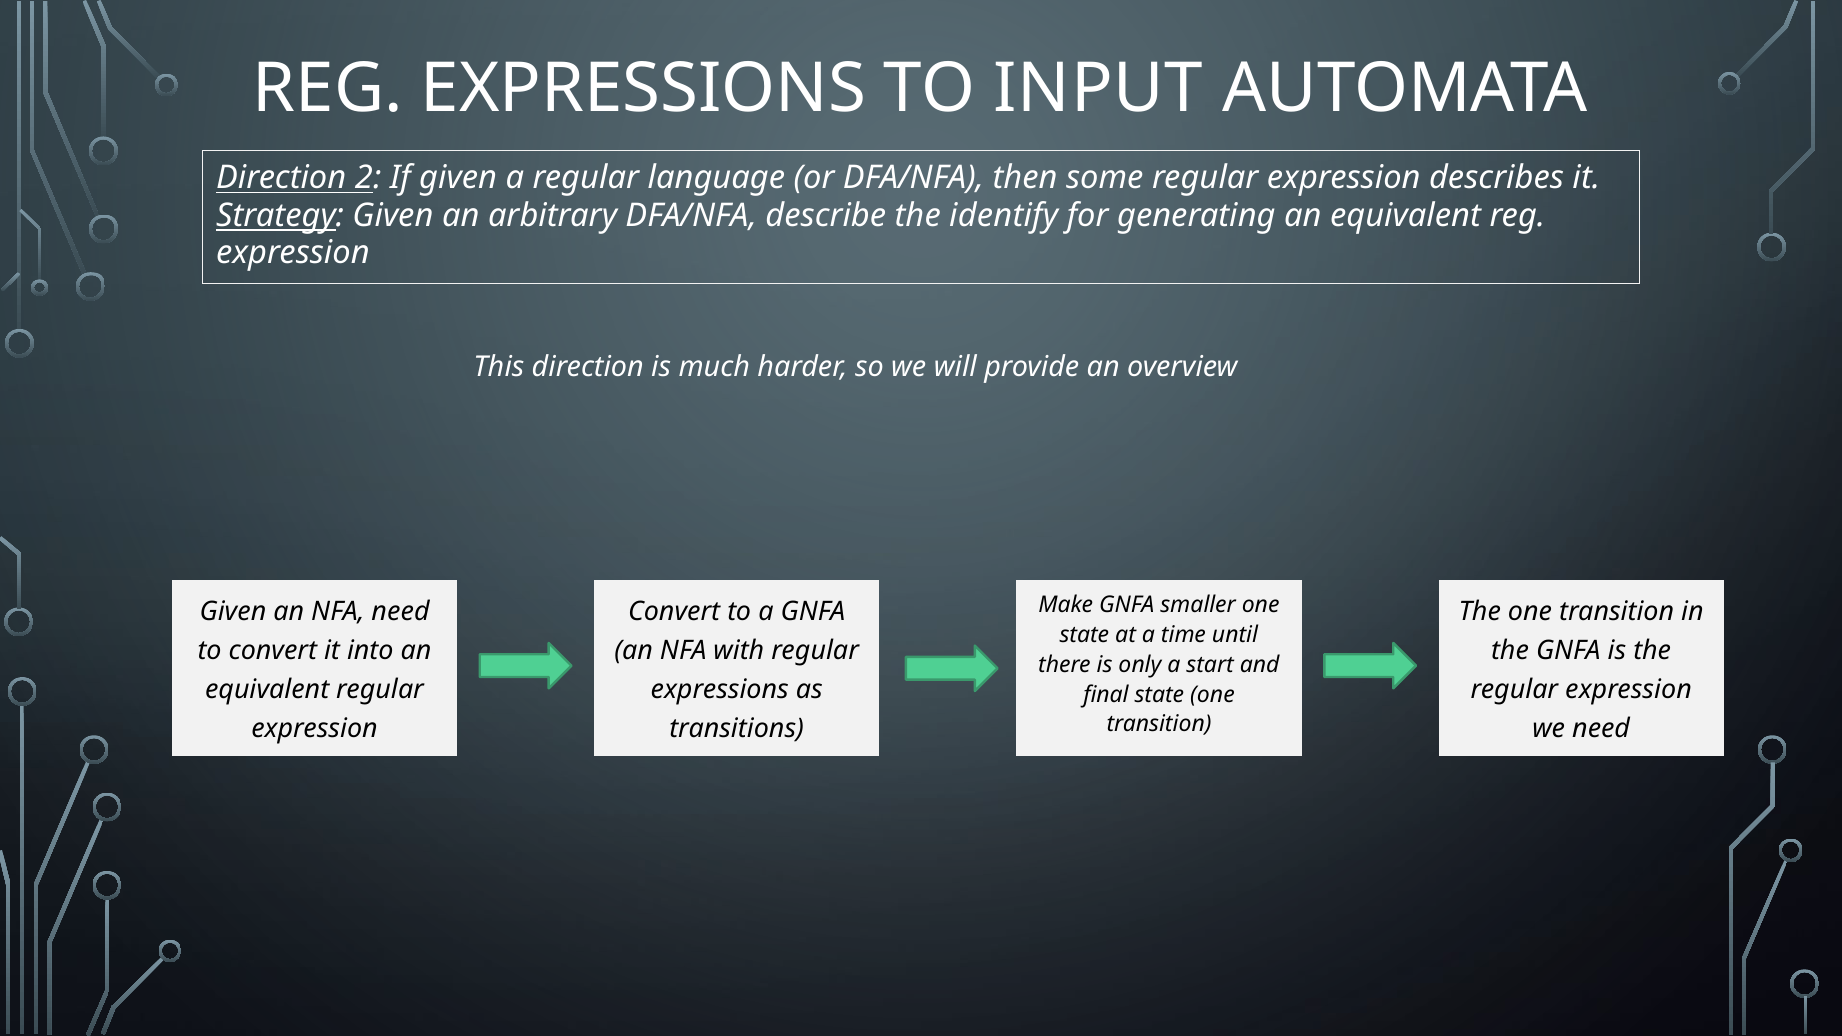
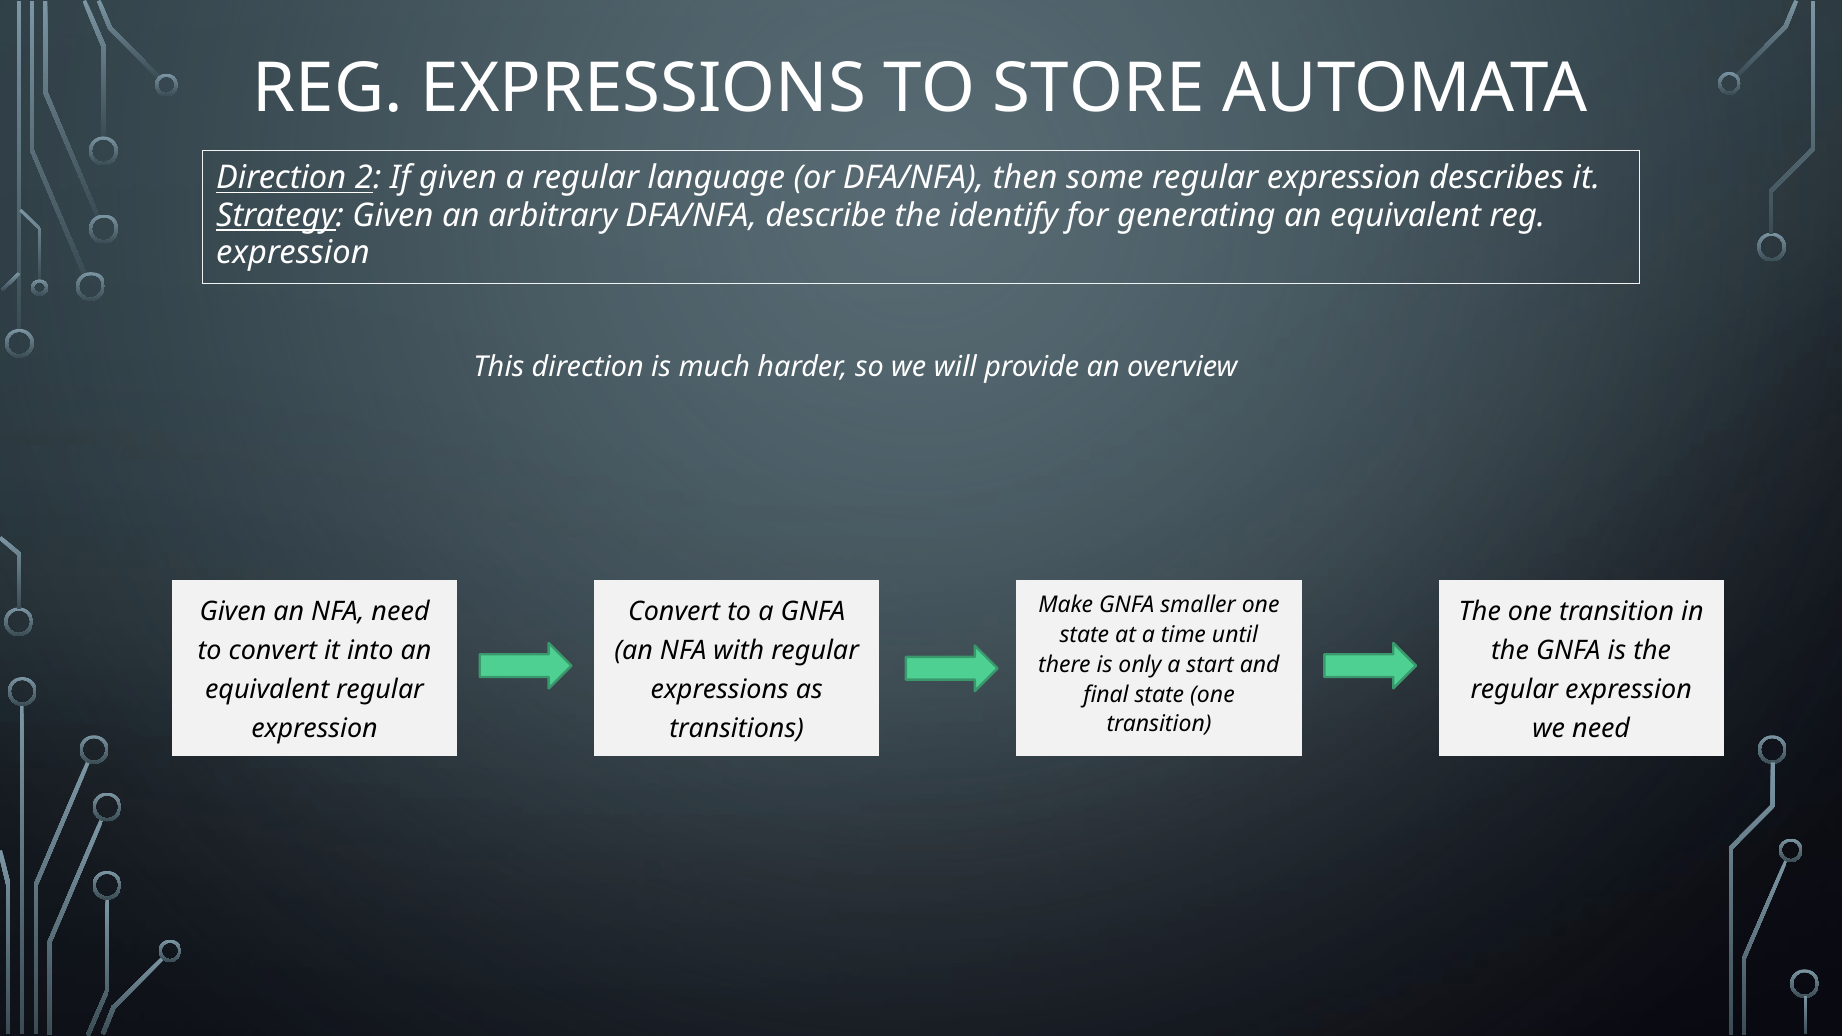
INPUT: INPUT -> STORE (1099, 88)
